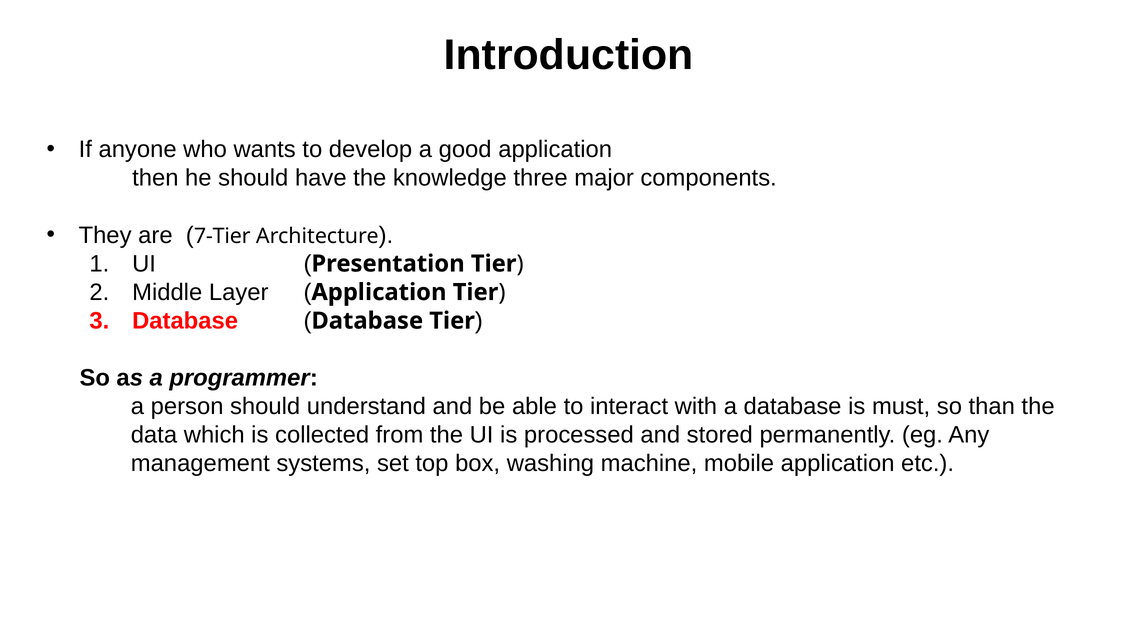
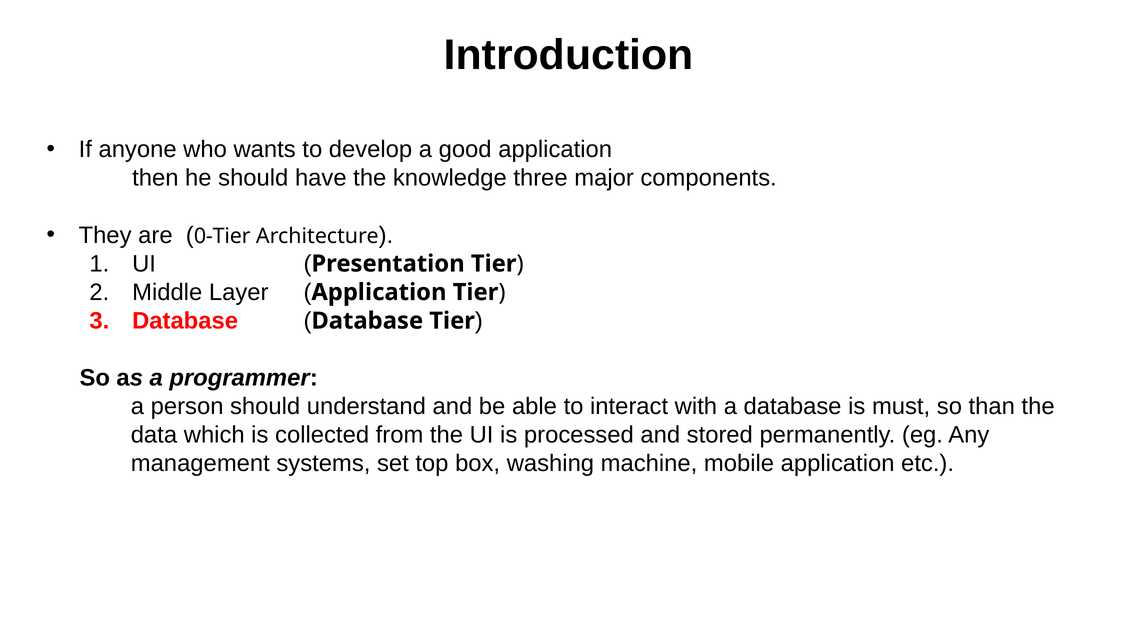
7-Tier: 7-Tier -> 0-Tier (222, 236)
